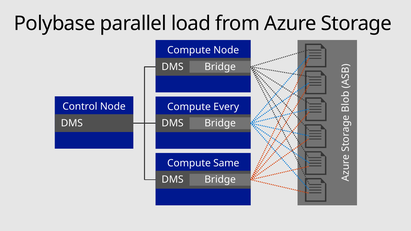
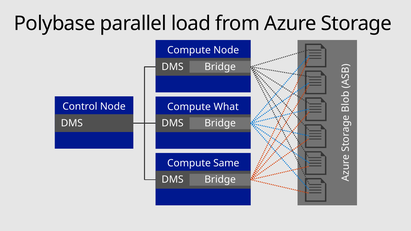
Every: Every -> What (226, 107)
